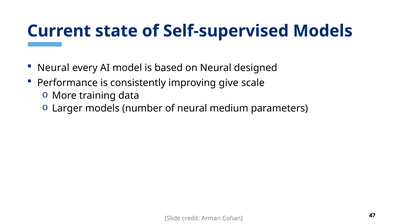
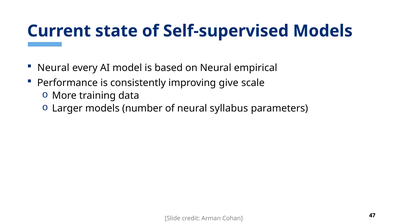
designed: designed -> empirical (256, 68)
medium: medium -> syllabus (229, 108)
